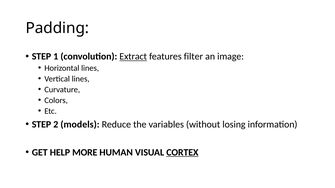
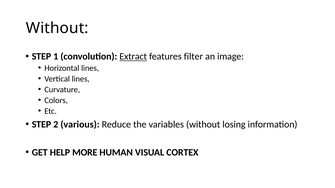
Padding: Padding -> Without (57, 28)
models: models -> various (80, 125)
CORTEX underline: present -> none (182, 153)
